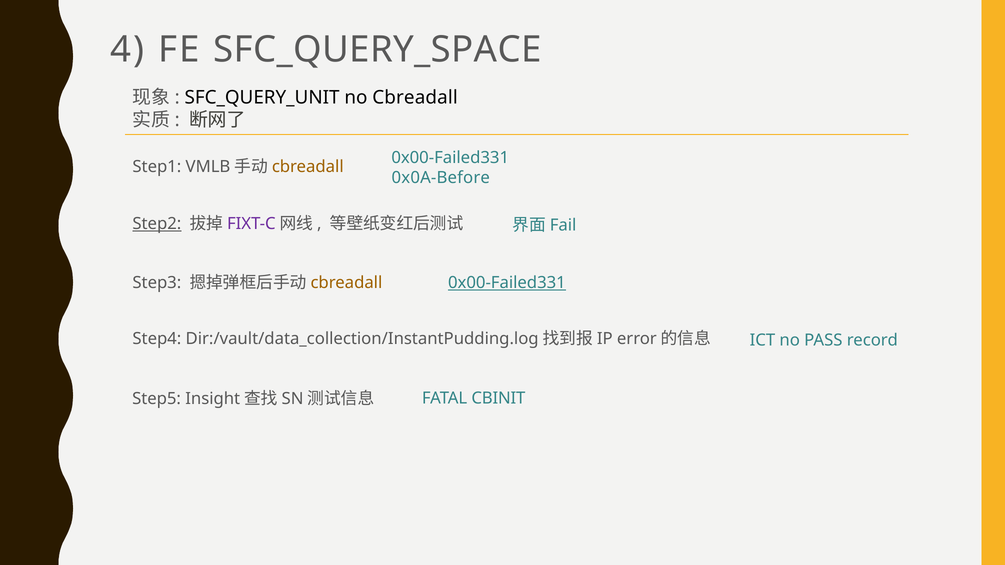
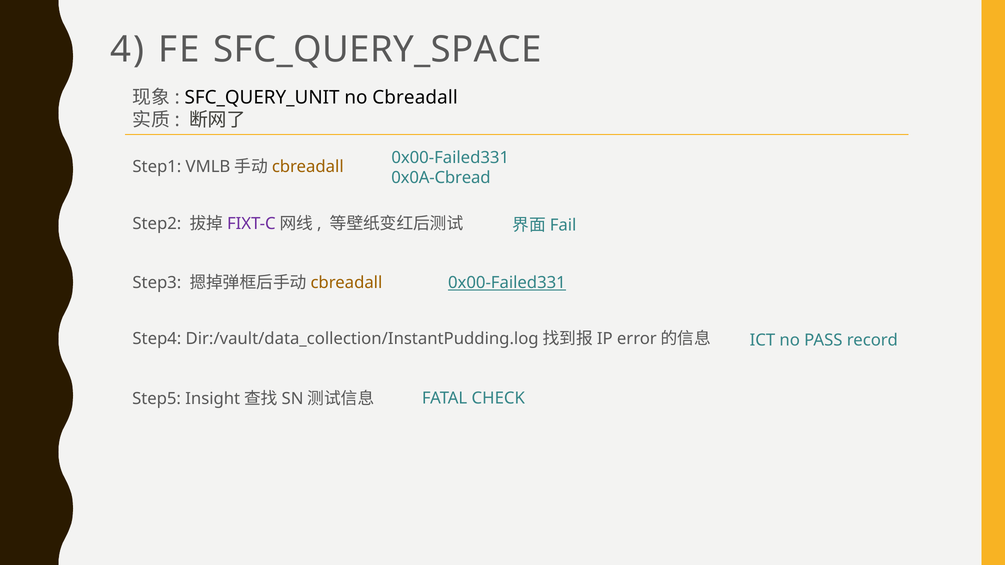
0x0A-Before: 0x0A-Before -> 0x0A-Cbread (441, 178)
Step2 underline: present -> none (157, 224)
CBINIT: CBINIT -> CHECK (498, 398)
